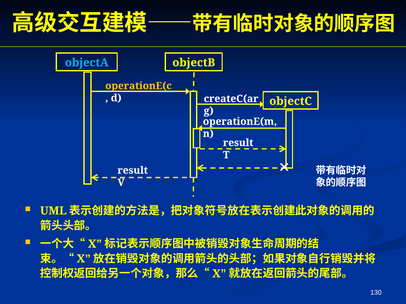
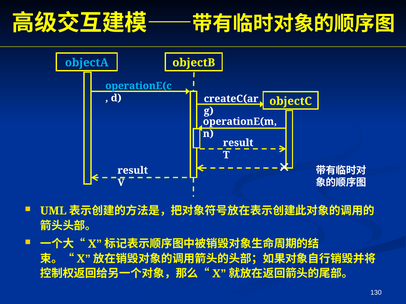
operationE(c colour: yellow -> light blue (139, 86)
